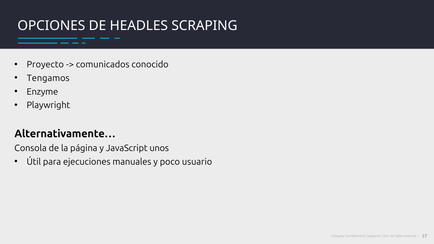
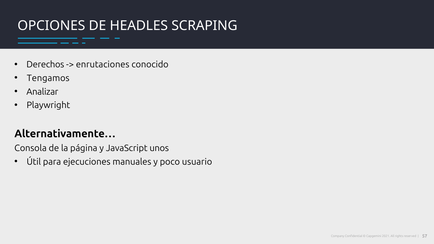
Proyecto: Proyecto -> Derechos (45, 65)
comunicados: comunicados -> enrutaciones (103, 65)
Enzyme: Enzyme -> Analizar (42, 92)
